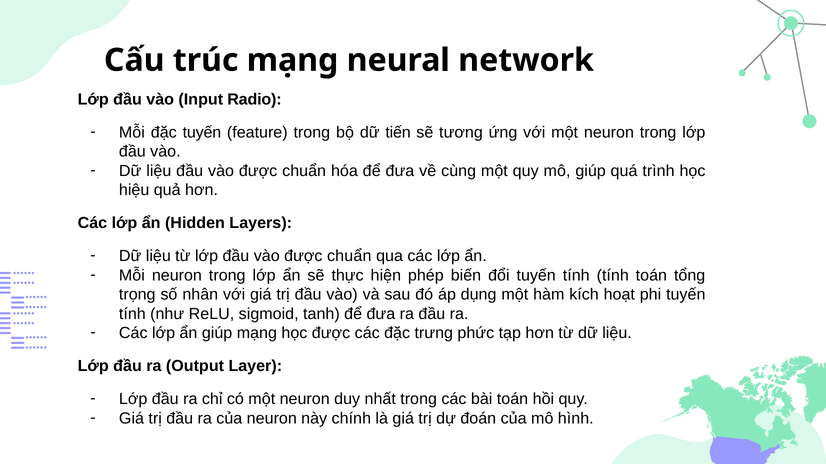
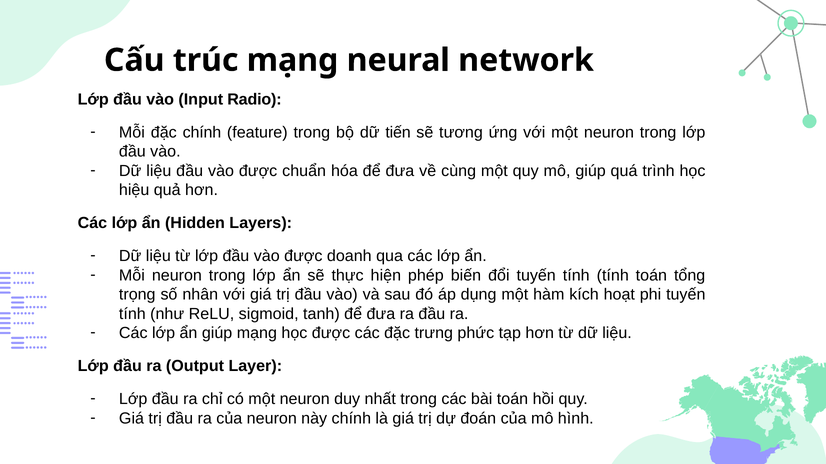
đặc tuyến: tuyến -> chính (202, 132)
chuẩn: chuẩn -> doanh (349, 256)
